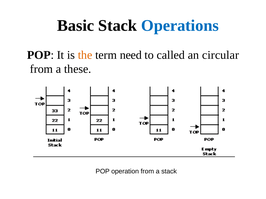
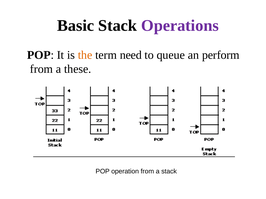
Operations colour: blue -> purple (180, 26)
called: called -> queue (171, 55)
circular: circular -> perform (221, 55)
